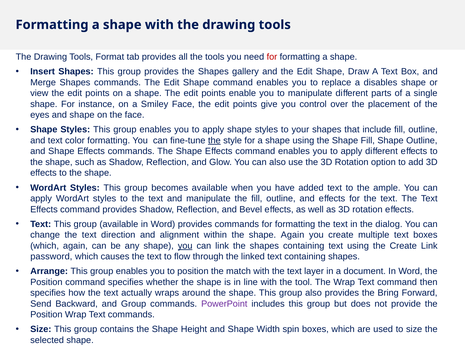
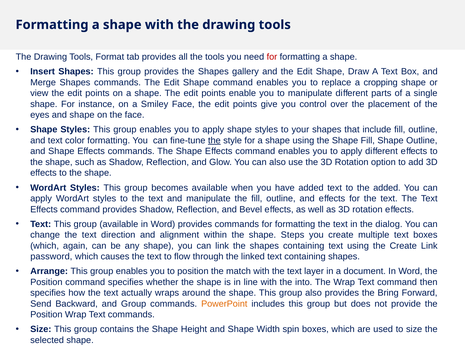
disables: disables -> cropping (381, 83)
the ample: ample -> added (387, 188)
shape Again: Again -> Steps (293, 235)
you underline: present -> none (185, 246)
tool: tool -> into (304, 283)
PowerPoint colour: purple -> orange (224, 304)
